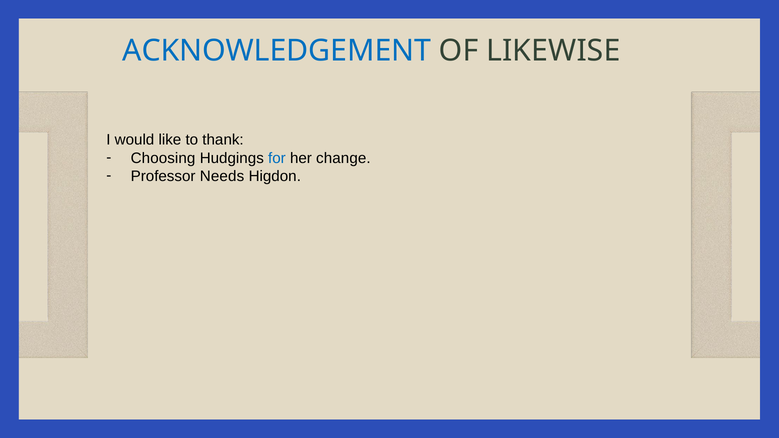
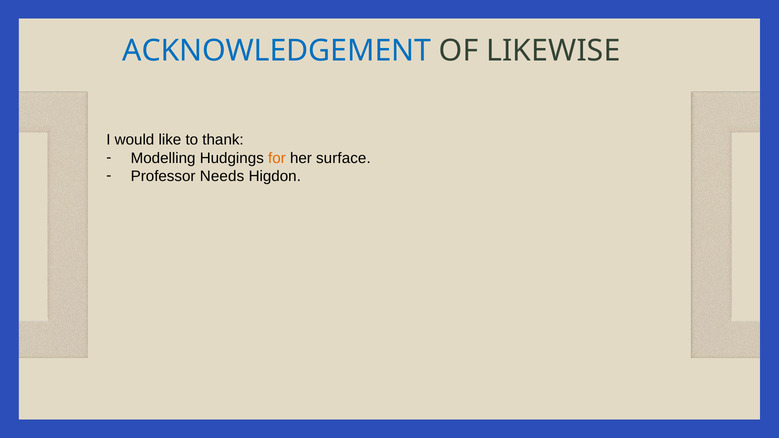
Choosing: Choosing -> Modelling (163, 158)
for colour: blue -> orange (277, 158)
change: change -> surface (343, 158)
